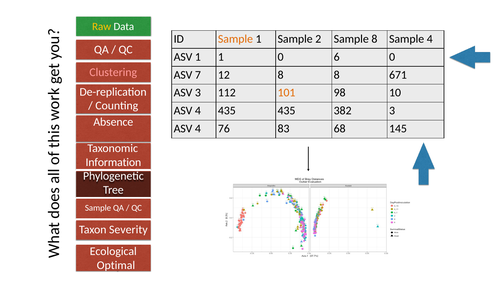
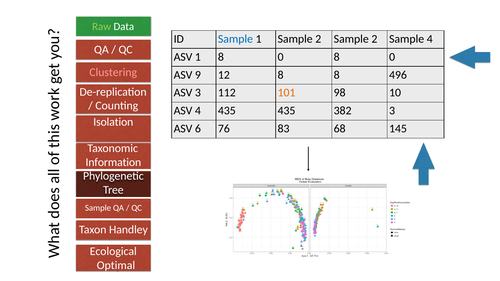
Raw colour: yellow -> light green (102, 26)
Sample colour: orange -> blue (235, 39)
2 Sample 8: 8 -> 2 (374, 39)
1 1: 1 -> 8 (221, 57)
0 6: 6 -> 8 (337, 57)
7: 7 -> 9 (198, 75)
671: 671 -> 496 (398, 75)
Absence: Absence -> Isolation (113, 122)
4: 4 -> 6 (198, 129)
Severity: Severity -> Handley (128, 230)
